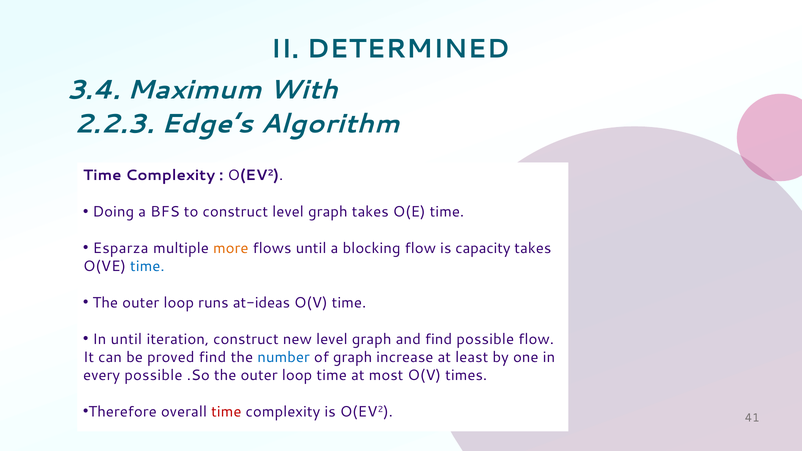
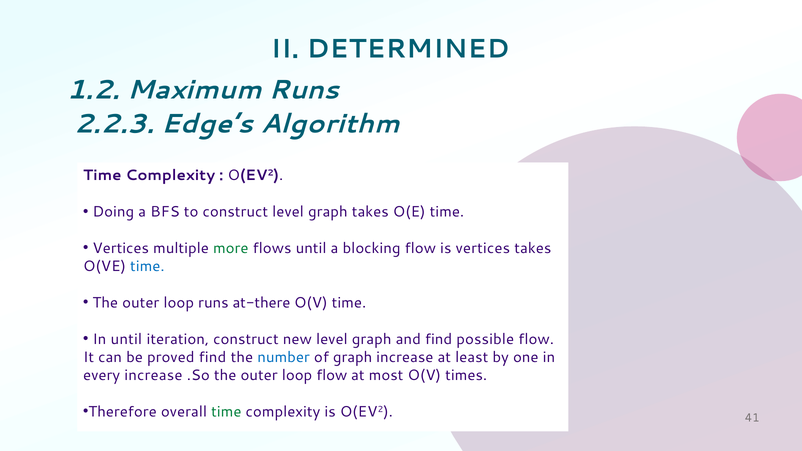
3.4: 3.4 -> 1.2 (93, 90)
Maximum With: With -> Runs (304, 90)
Esparza: Esparza -> Vertices (121, 248)
more colour: orange -> green (231, 248)
is capacity: capacity -> vertices (483, 248)
at-ideas: at-ideas -> at-there (261, 303)
every possible: possible -> increase (153, 375)
loop time: time -> flow (332, 375)
time colour: red -> green (226, 412)
